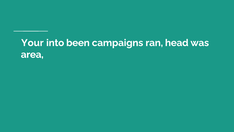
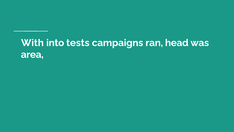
Your: Your -> With (32, 43)
been: been -> tests (78, 43)
